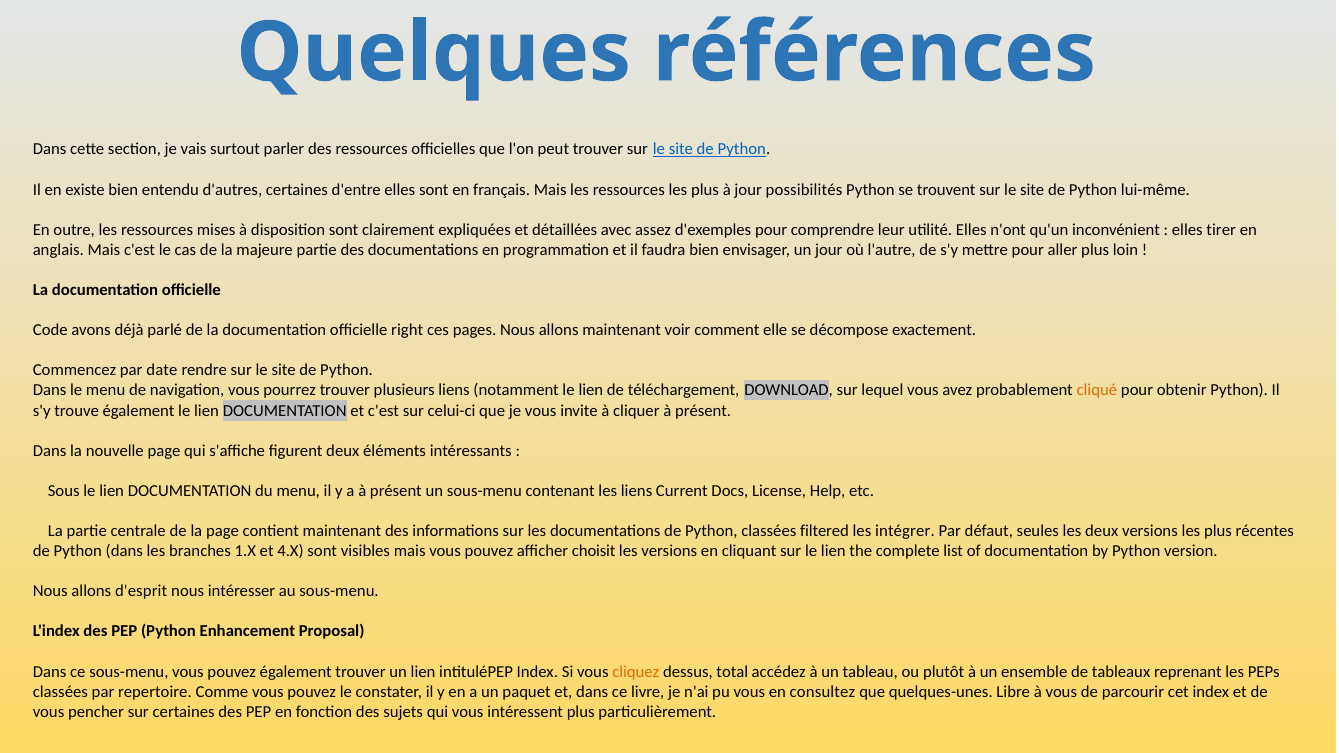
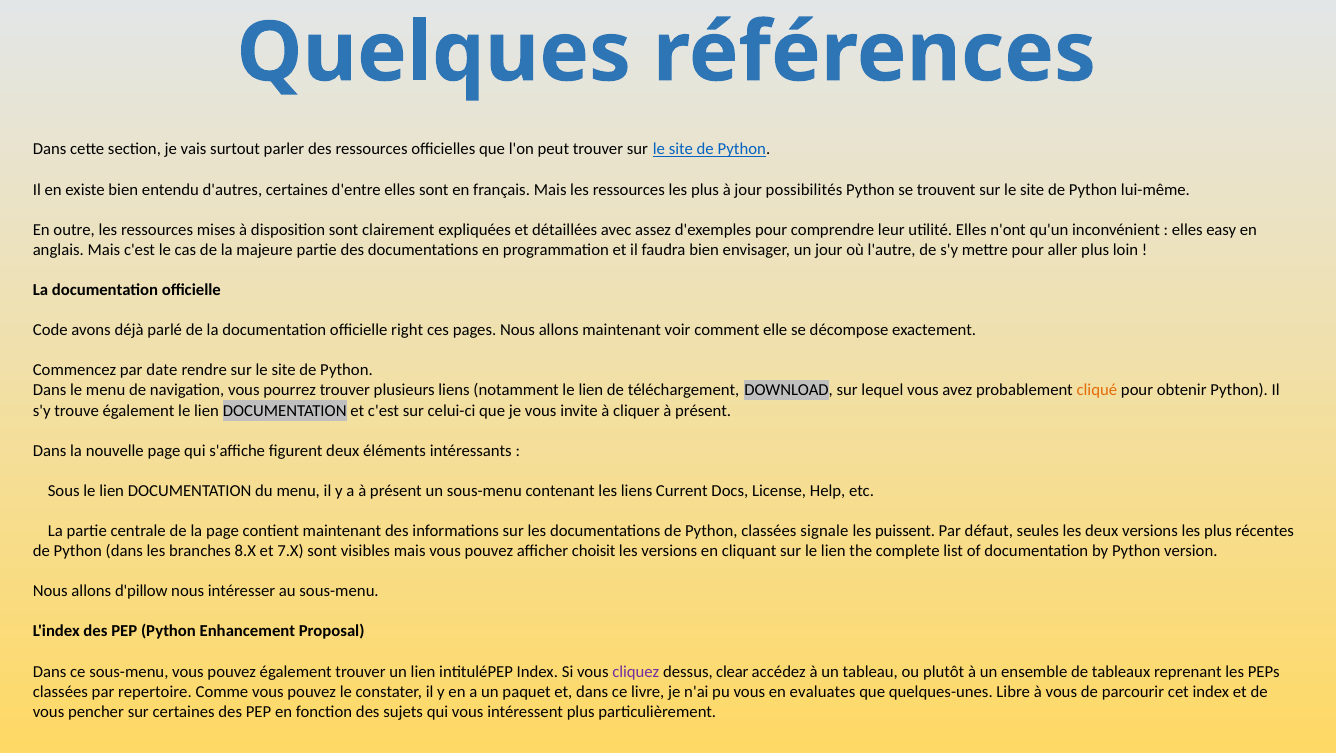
tirer: tirer -> easy (1221, 230)
filtered: filtered -> signale (824, 531)
intégrer: intégrer -> puissent (905, 531)
1.X: 1.X -> 8.X (245, 551)
4.X: 4.X -> 7.X (291, 551)
d'esprit: d'esprit -> d'pillow (141, 591)
cliquez colour: orange -> purple (636, 672)
total: total -> clear (732, 672)
consultez: consultez -> evaluates (823, 692)
